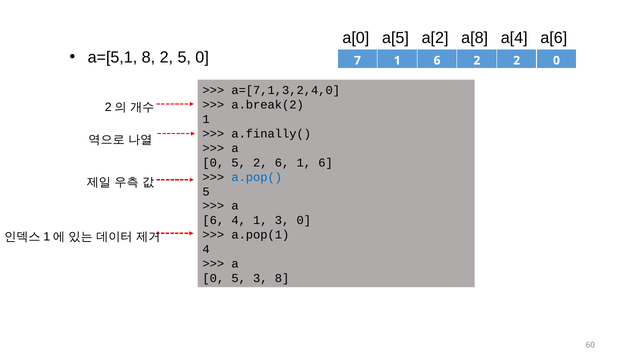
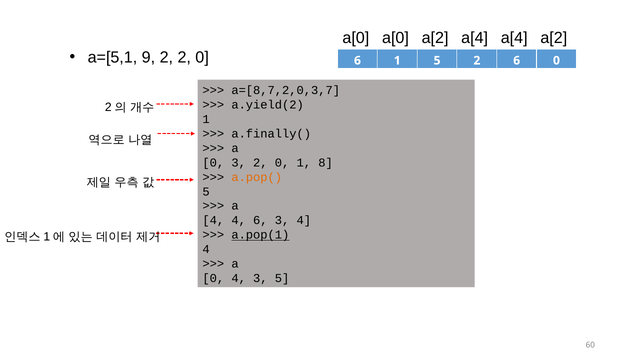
a[0 a[5: a[5 -> a[0 (395, 38)
a[2 a[8: a[8 -> a[4 (475, 38)
a[4 a[6: a[6 -> a[2 (554, 38)
a=[5,1 8: 8 -> 9 (148, 58)
2 5: 5 -> 2 (184, 58)
0 7: 7 -> 6 (357, 61)
6: 6 -> 5 (437, 61)
2 2: 2 -> 6 (517, 61)
a=[7,1,3,2,4,0: a=[7,1,3,2,4,0 -> a=[8,7,2,0,3,7 (286, 90)
a.break(2: a.break(2 -> a.yield(2 (268, 105)
5: 5 -> 3 (239, 163)
6: 6 -> 0 (282, 163)
6: 6 -> 8 (326, 163)
a.pop( colour: blue -> orange (257, 177)
6: 6 -> 4 (213, 221)
4 1: 1 -> 6 (260, 221)
3 0: 0 -> 4 (304, 221)
a.pop(1 underline: none -> present (260, 235)
5: 5 -> 4 (239, 279)
3 8: 8 -> 5 (282, 279)
